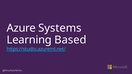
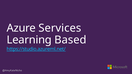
Systems: Systems -> Services (60, 28)
